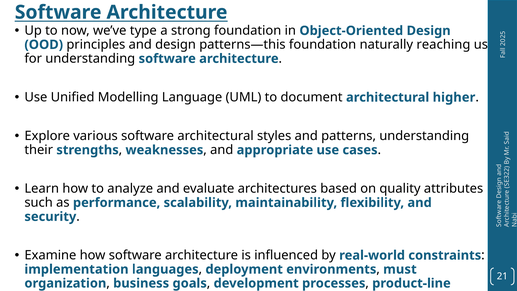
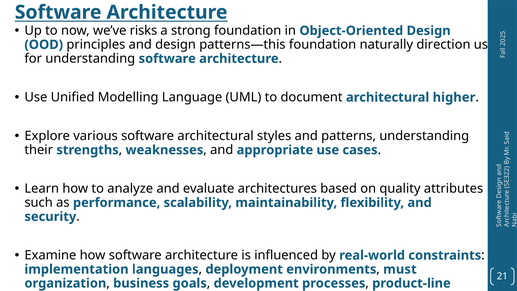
type: type -> risks (143, 31)
reaching: reaching -> direction (443, 45)
